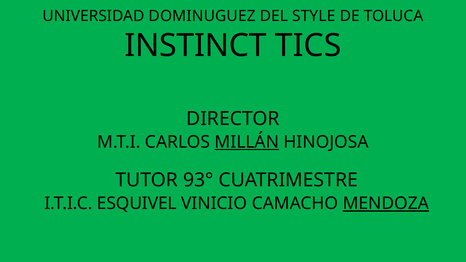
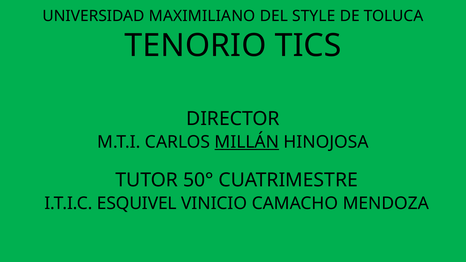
DOMINUGUEZ: DOMINUGUEZ -> MAXIMILIANO (202, 16)
INSTINCT: INSTINCT -> TENORIO (195, 46)
93°: 93° -> 50° (198, 180)
MENDOZA underline: present -> none (386, 204)
